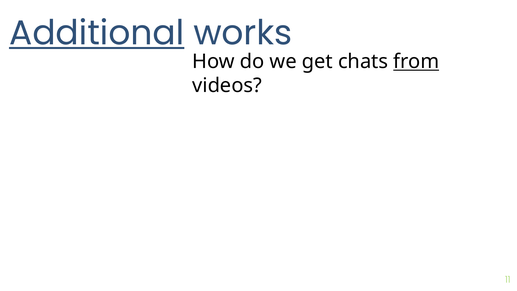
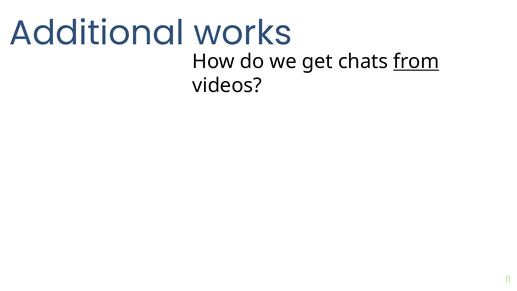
Additional underline: present -> none (97, 33)
